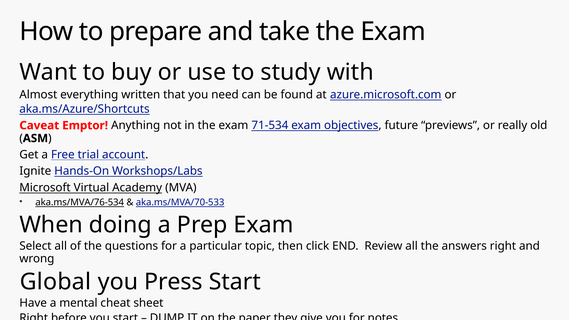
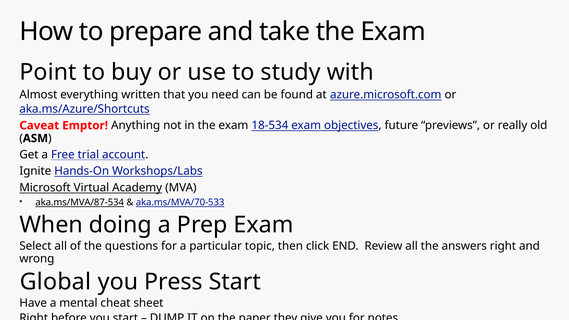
Want: Want -> Point (48, 72)
71-534: 71-534 -> 18-534 (270, 125)
aka.ms/MVA/76-534: aka.ms/MVA/76-534 -> aka.ms/MVA/87-534 (80, 202)
